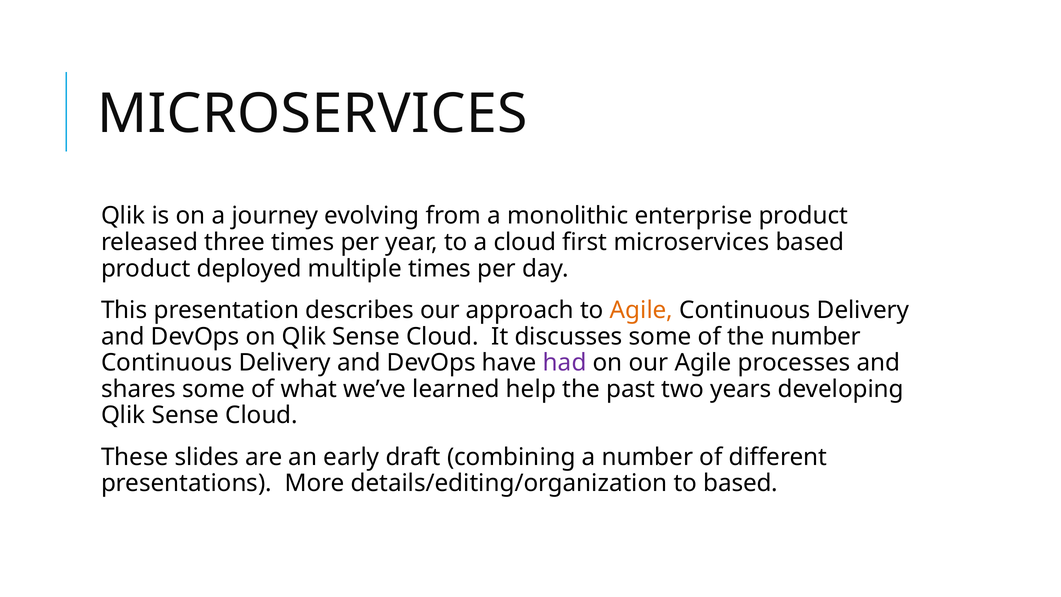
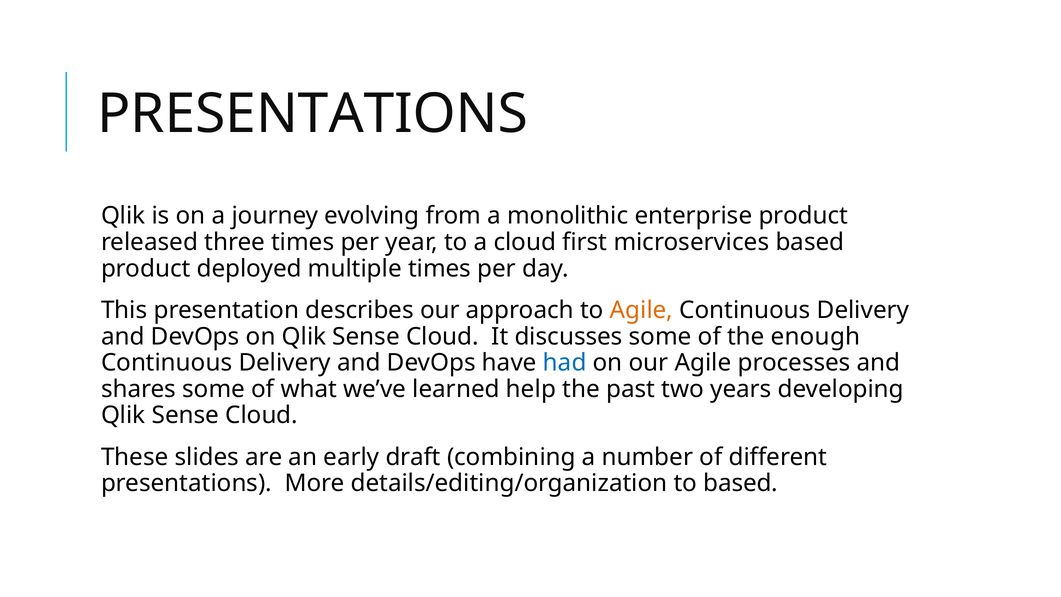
MICROSERVICES: MICROSERVICES -> PRESENTATIONS (313, 114)
the number: number -> enough (816, 336)
had colour: purple -> blue (565, 363)
